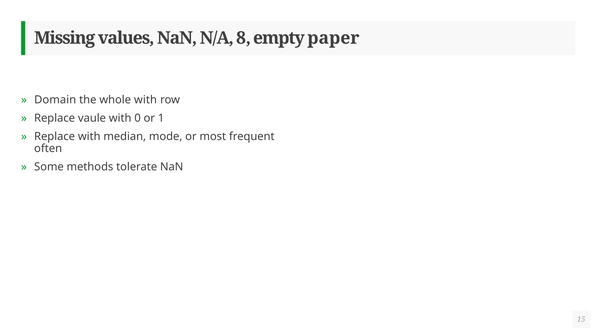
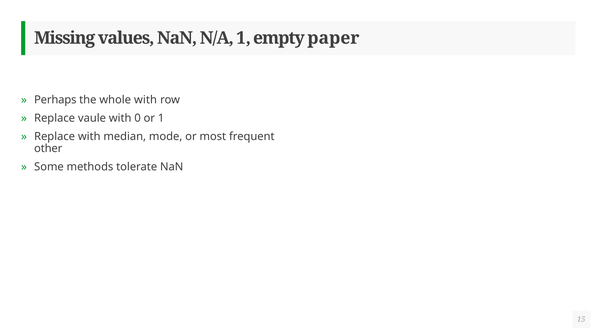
N/A 8: 8 -> 1 (243, 38)
Domain: Domain -> Perhaps (55, 100)
often: often -> other (48, 149)
